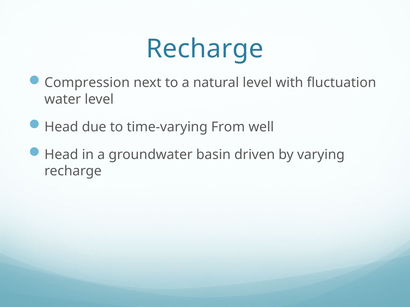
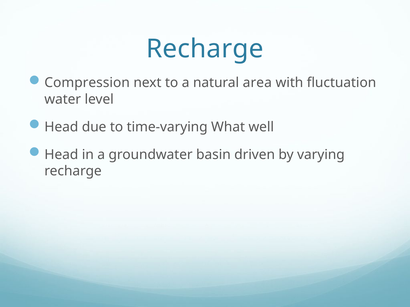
natural level: level -> area (257, 83)
From: From -> What (228, 127)
